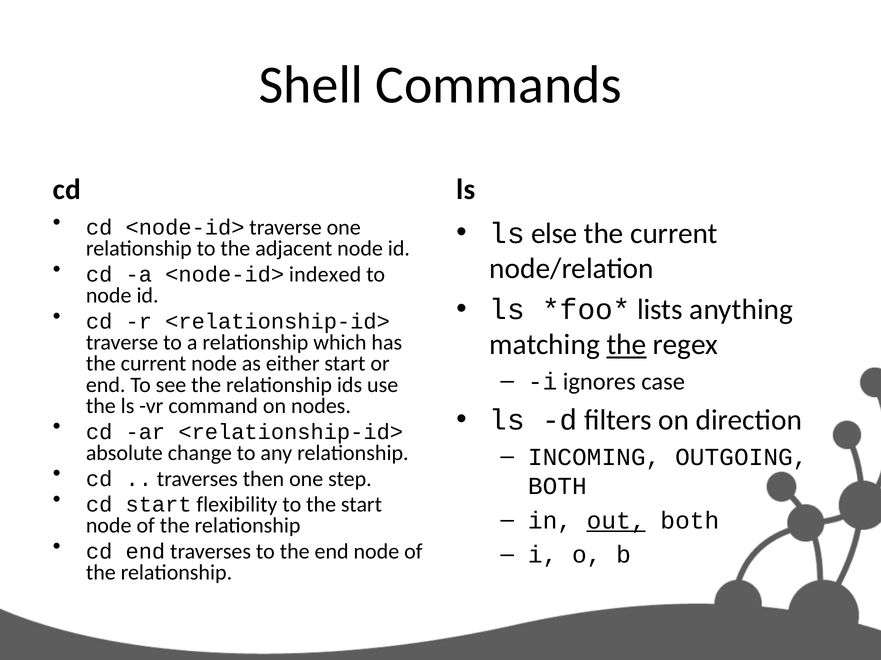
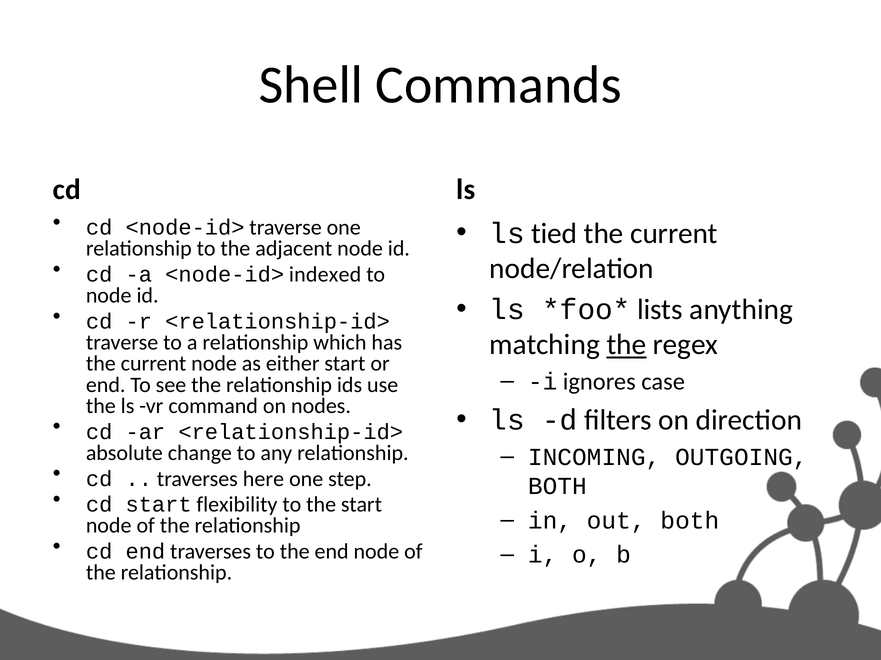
else: else -> tied (554, 234)
then: then -> here (263, 479)
out underline: present -> none (616, 521)
